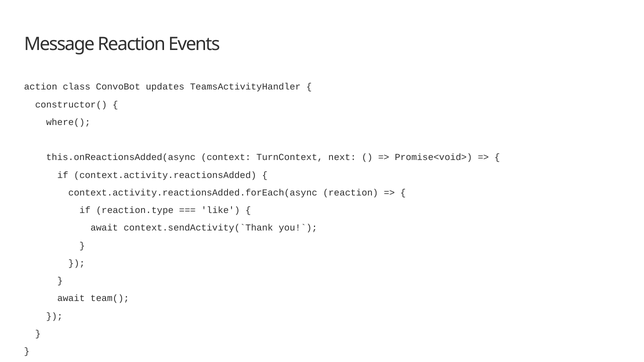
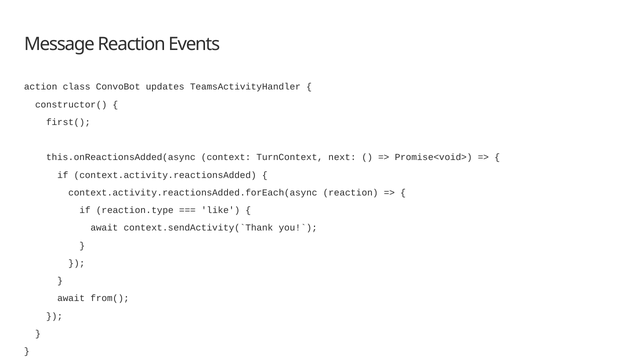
where(: where( -> first( (68, 122)
team(: team( -> from( (110, 299)
